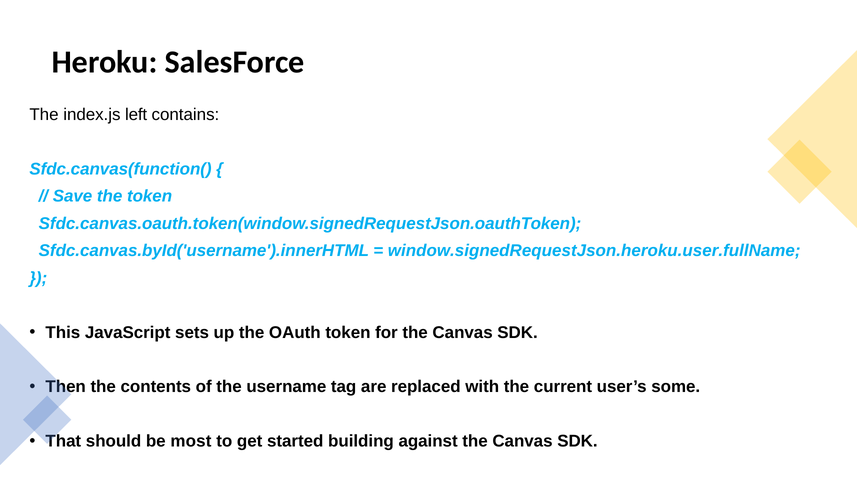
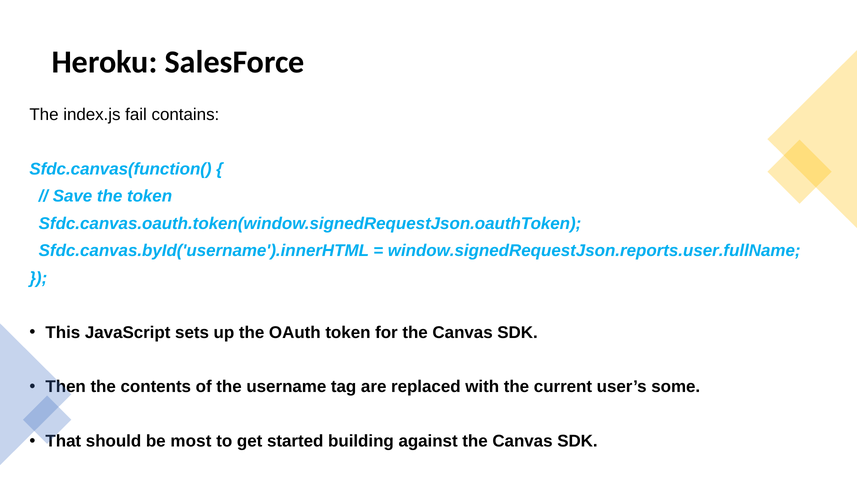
left: left -> fail (136, 115)
window.signedRequestJson.heroku.user.fullName: window.signedRequestJson.heroku.user.fullName -> window.signedRequestJson.reports.user.fullName (594, 251)
